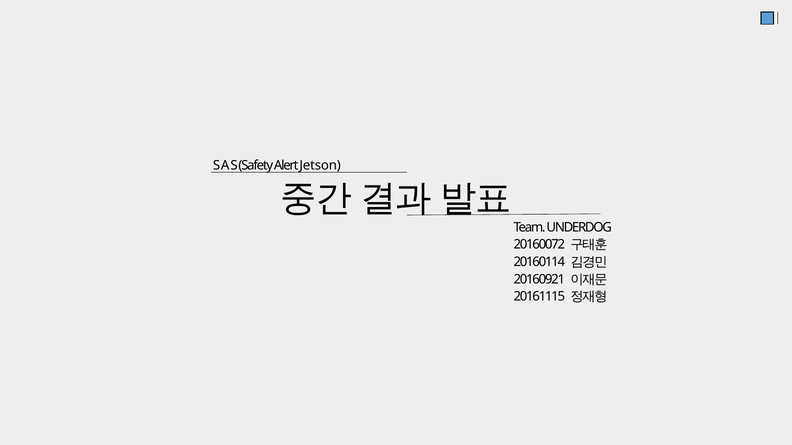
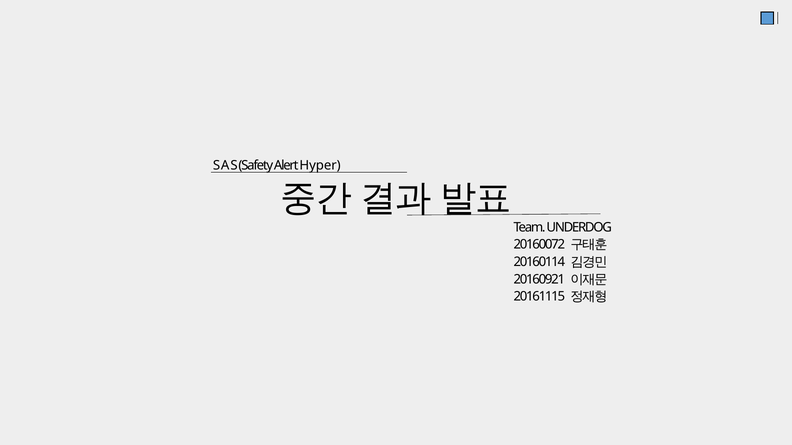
Jetson: Jetson -> Hyper (320, 166)
